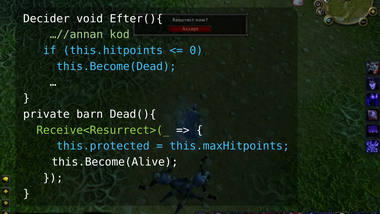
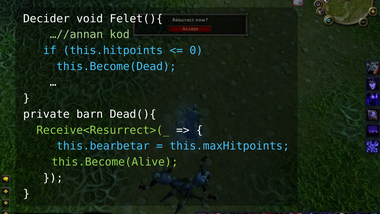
Efter(){: Efter(){ -> Felet(){ (136, 19)
this.protected: this.protected -> this.bearbetar (103, 146)
this.Become(Alive colour: white -> light green (115, 162)
